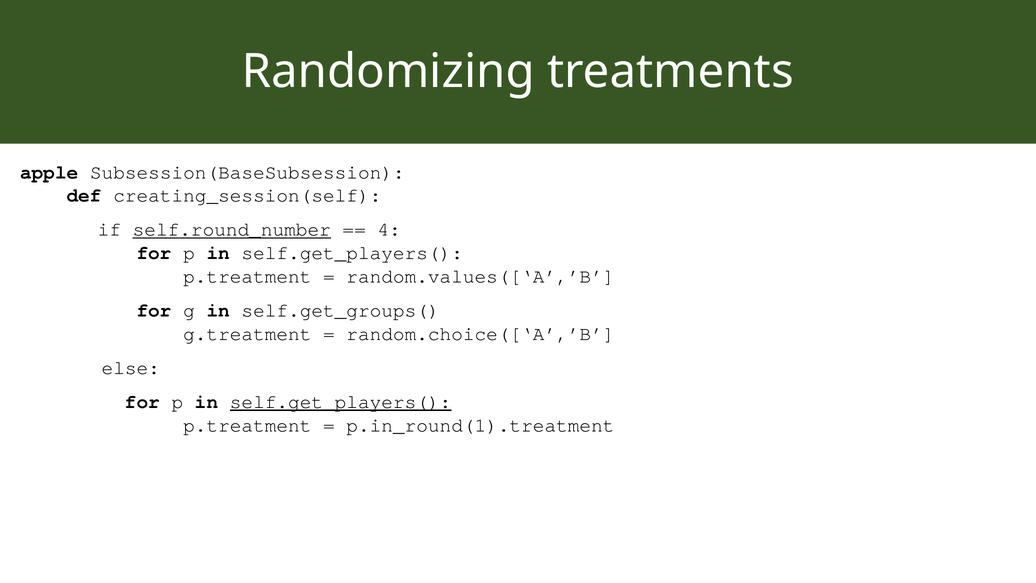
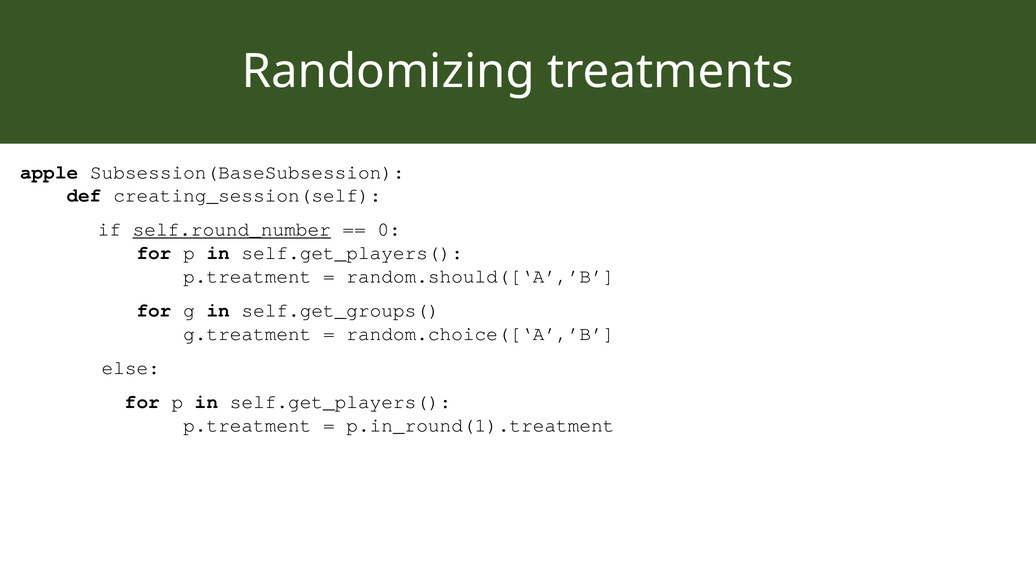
4: 4 -> 0 (389, 229)
random.values([‘A’,’B: random.values([‘A’,’B -> random.should([‘A’,’B (480, 276)
self.get_players( underline: present -> none (341, 402)
